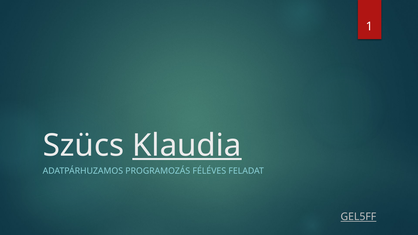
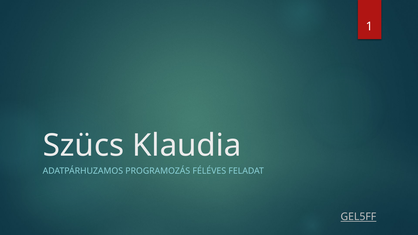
Klaudia underline: present -> none (187, 146)
